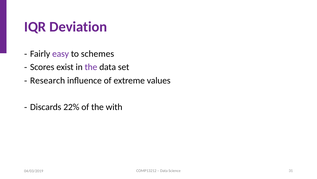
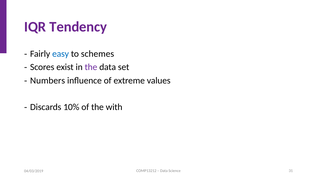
Deviation: Deviation -> Tendency (78, 27)
easy colour: purple -> blue (61, 54)
Research: Research -> Numbers (48, 80)
22%: 22% -> 10% (71, 107)
